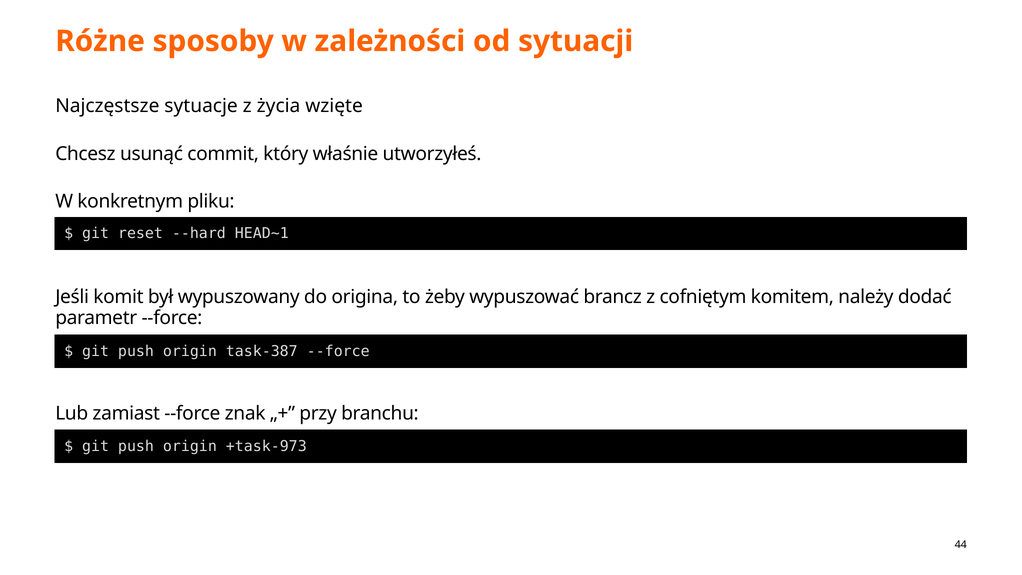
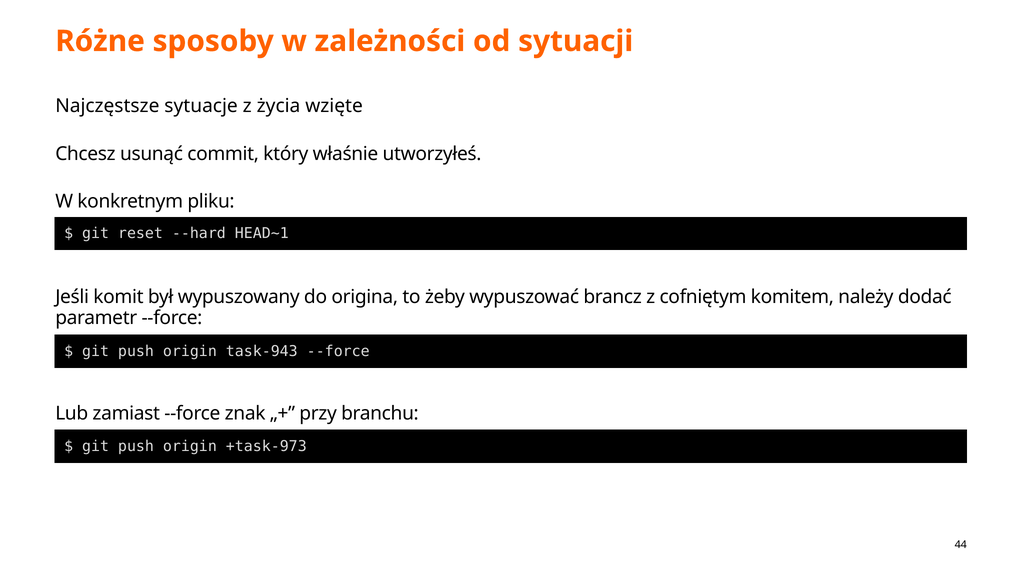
task-387: task-387 -> task-943 (262, 351)
